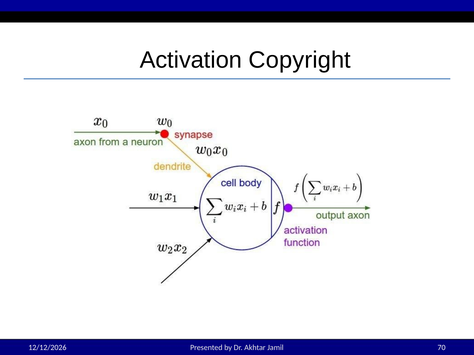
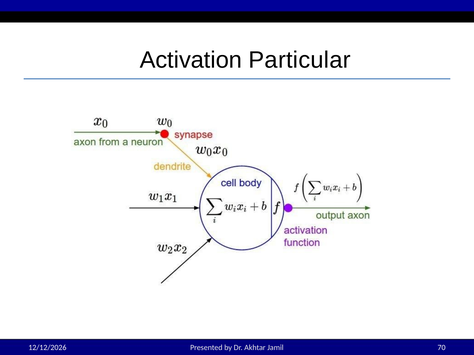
Copyright: Copyright -> Particular (300, 60)
